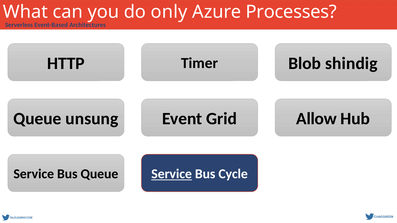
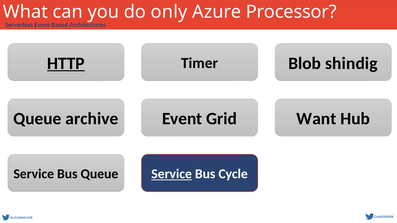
Processes: Processes -> Processor (291, 12)
HTTP underline: none -> present (66, 63)
unsung: unsung -> archive (92, 119)
Allow: Allow -> Want (316, 119)
